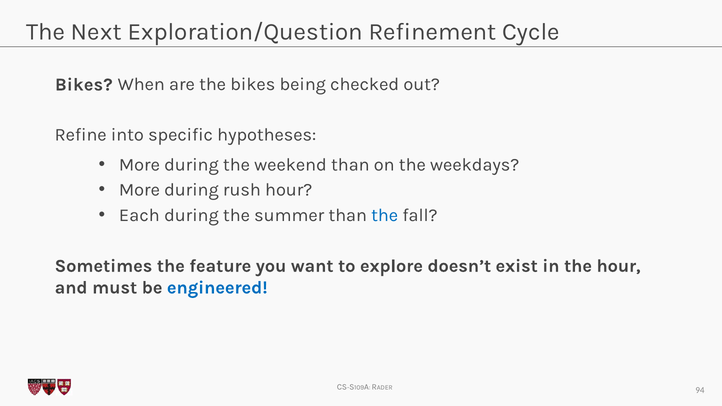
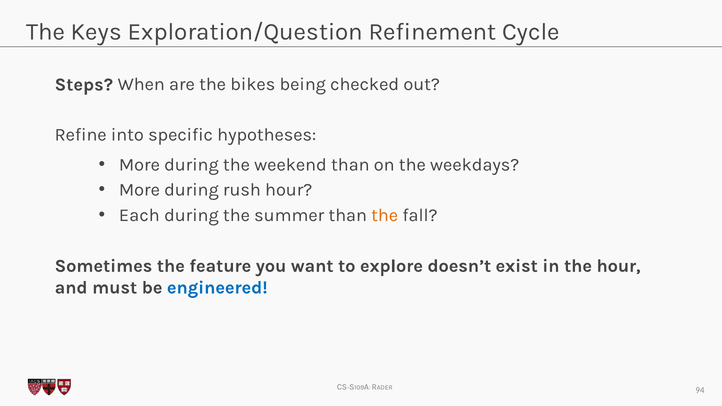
Next: Next -> Keys (96, 32)
Bikes: Bikes -> Steps (84, 85)
the colour: blue -> orange (385, 215)
